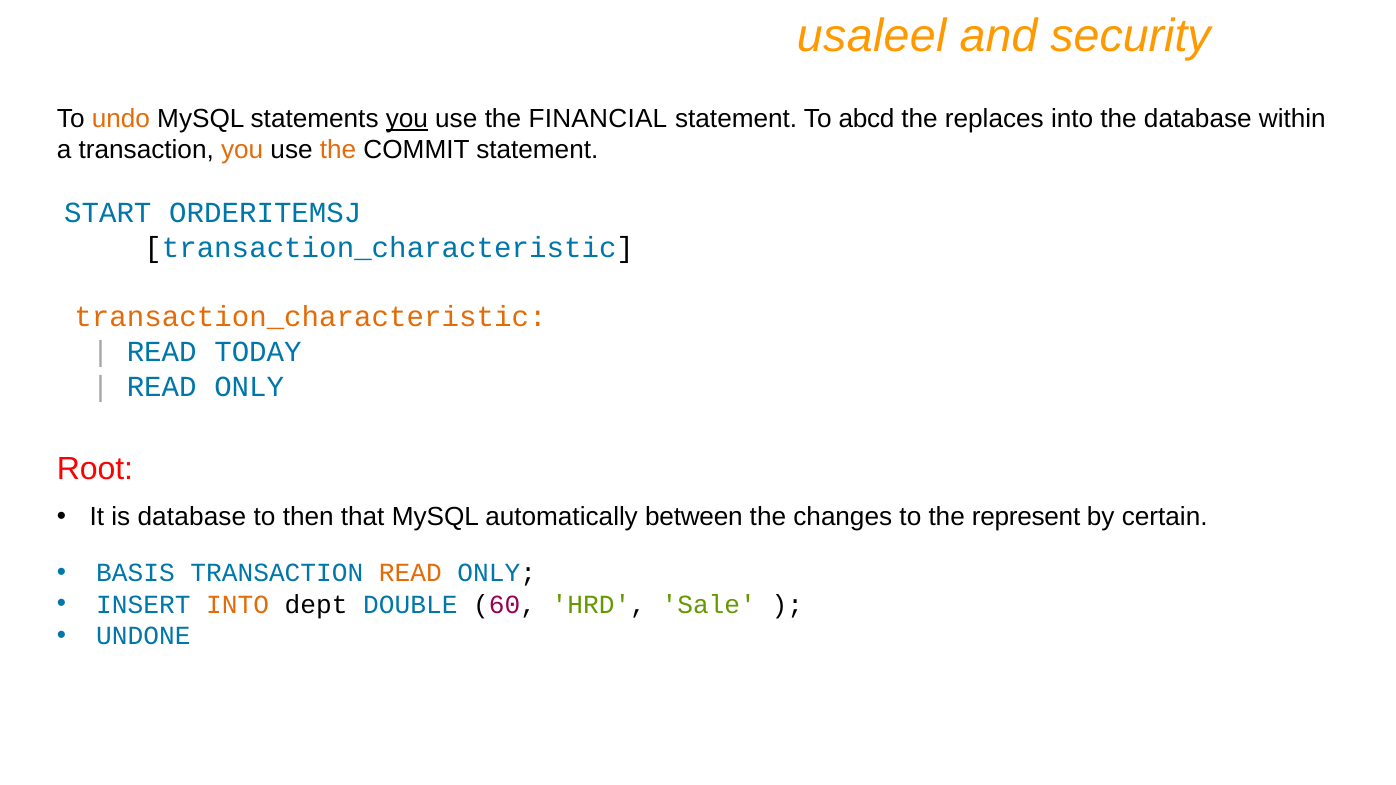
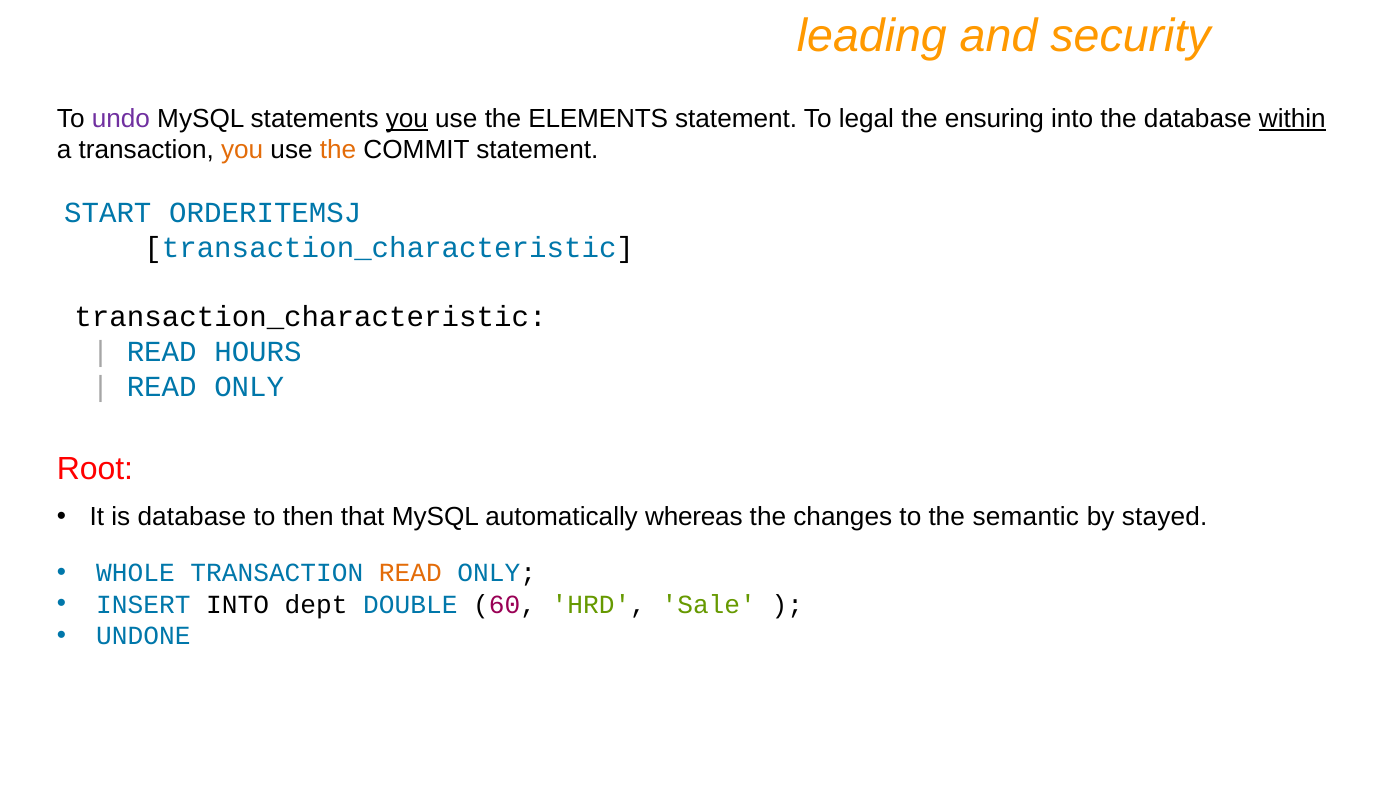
usaleel: usaleel -> leading (872, 36)
undo colour: orange -> purple (121, 119)
FINANCIAL: FINANCIAL -> ELEMENTS (598, 119)
abcd: abcd -> legal (866, 119)
replaces: replaces -> ensuring (994, 119)
within underline: none -> present (1292, 119)
transaction_characteristic colour: orange -> black (310, 317)
TODAY: TODAY -> HOURS (258, 352)
between: between -> whereas (694, 517)
represent: represent -> semantic (1026, 517)
certain: certain -> stayed (1165, 517)
BASIS: BASIS -> WHOLE (136, 573)
INTO colour: orange -> black (238, 605)
